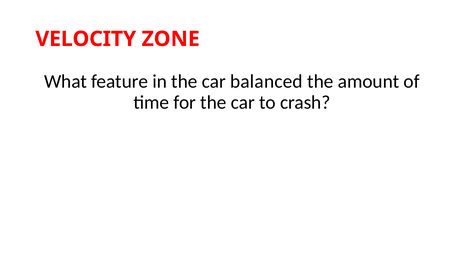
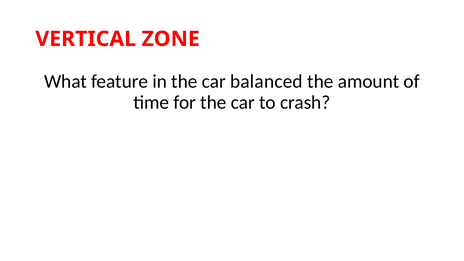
VELOCITY: VELOCITY -> VERTICAL (86, 39)
